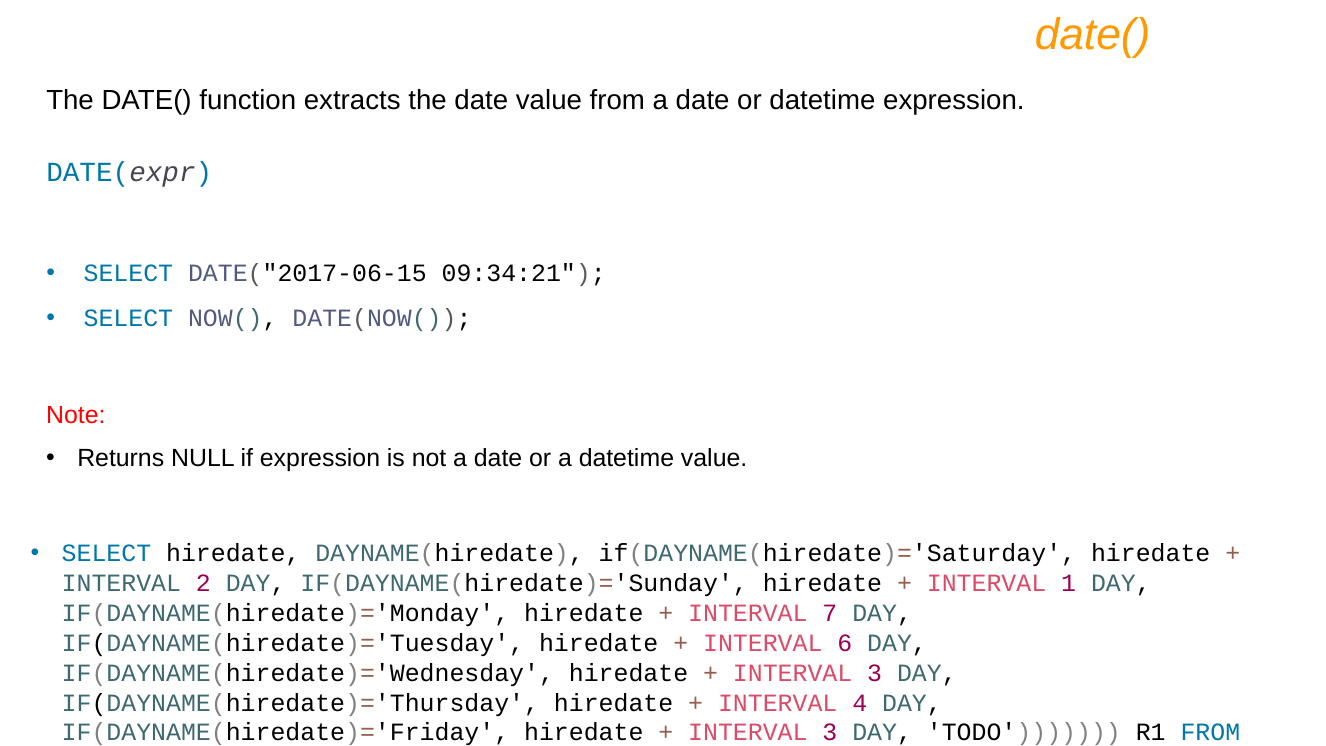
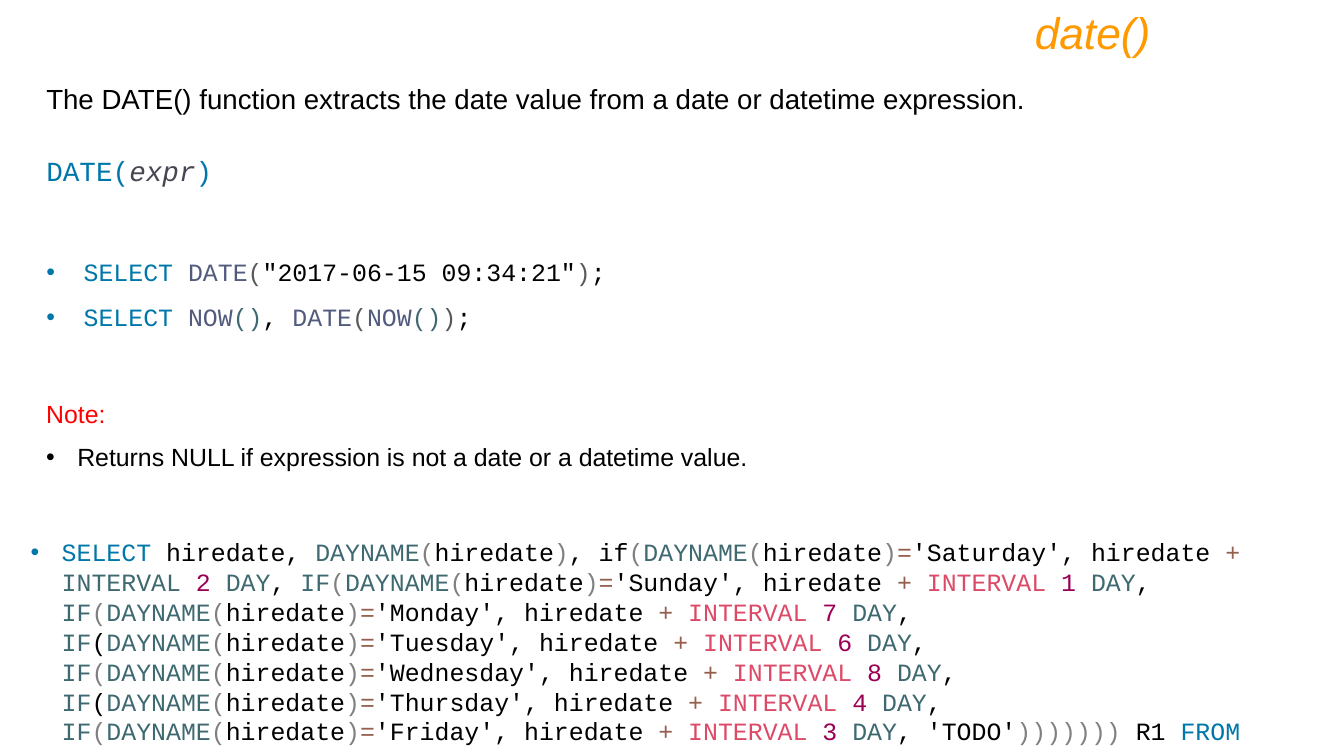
3: 3 -> 8 (875, 673)
